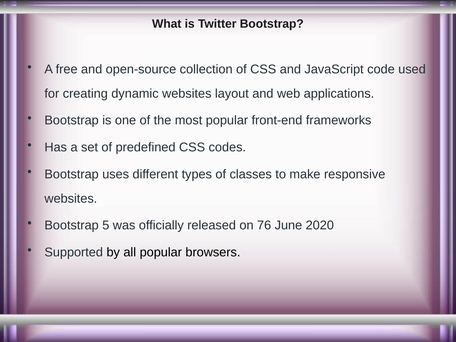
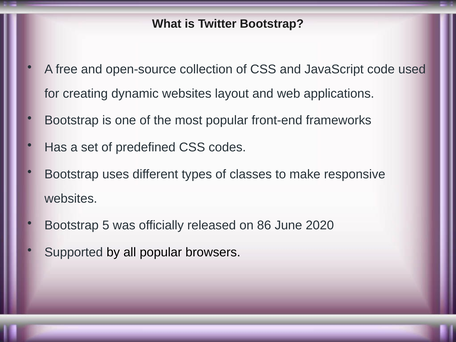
76: 76 -> 86 (264, 225)
